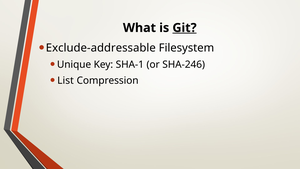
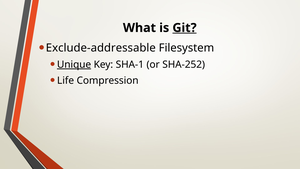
Unique underline: none -> present (74, 64)
SHA-246: SHA-246 -> SHA-252 (184, 64)
List: List -> Life (66, 80)
